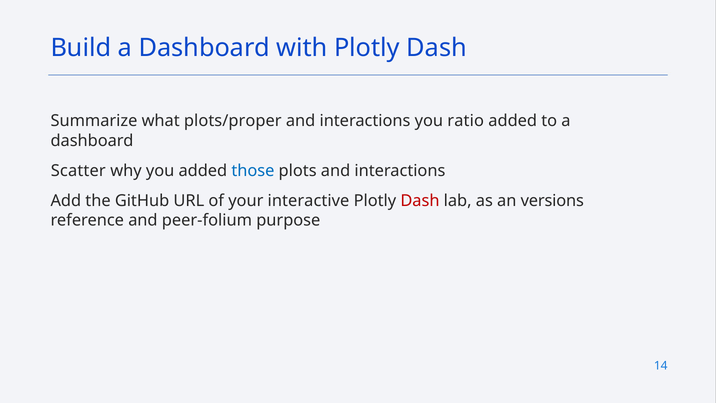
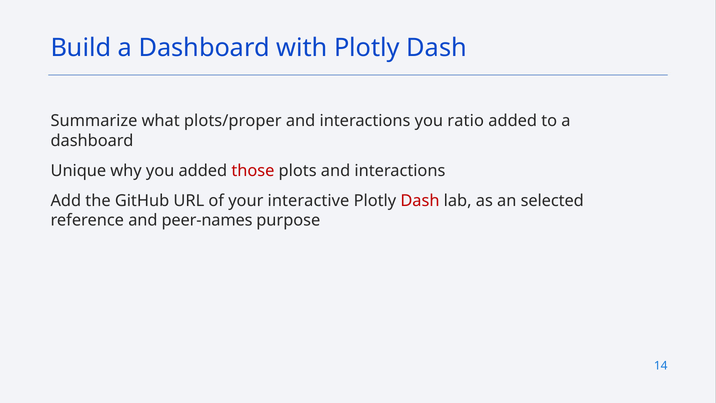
Scatter: Scatter -> Unique (78, 171)
those colour: blue -> red (253, 171)
versions: versions -> selected (552, 201)
peer-folium: peer-folium -> peer-names (207, 220)
